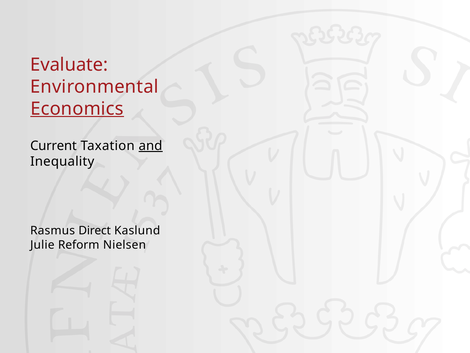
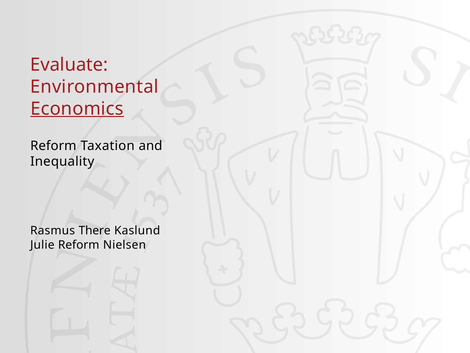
Current: Current -> Reform (53, 146)
and underline: present -> none (150, 146)
Direct: Direct -> There (95, 230)
